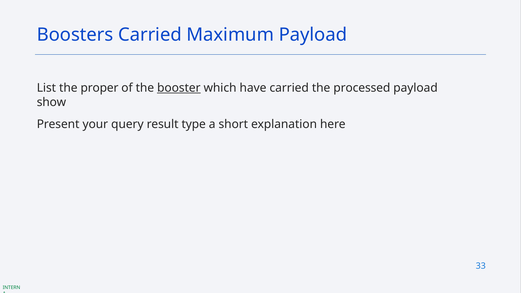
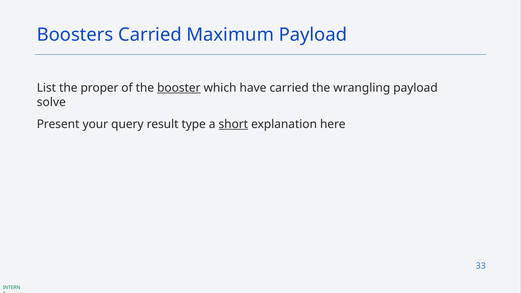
processed: processed -> wrangling (362, 88)
show: show -> solve (51, 102)
short underline: none -> present (233, 124)
